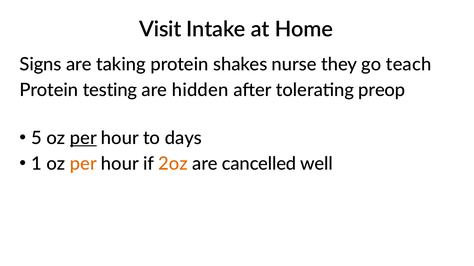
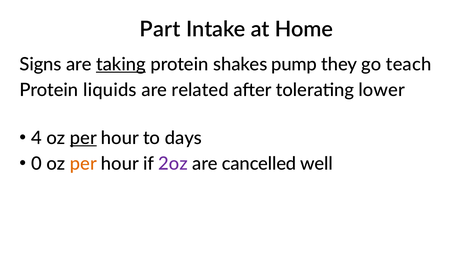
Visit: Visit -> Part (160, 29)
taking underline: none -> present (121, 65)
nurse: nurse -> pump (294, 65)
testing: testing -> liquids (110, 90)
hidden: hidden -> related (200, 90)
preop: preop -> lower (382, 90)
5: 5 -> 4 (37, 138)
1: 1 -> 0 (37, 164)
2oz colour: orange -> purple (173, 164)
